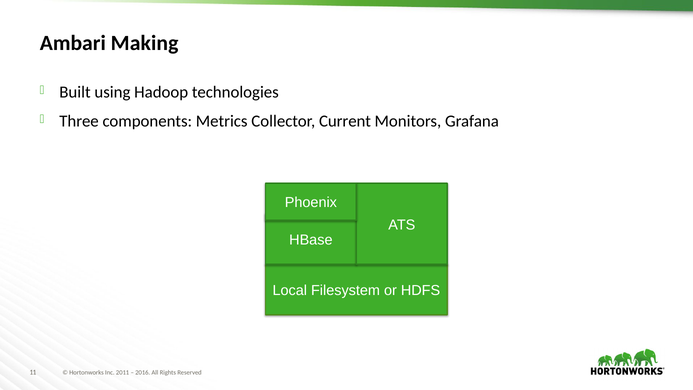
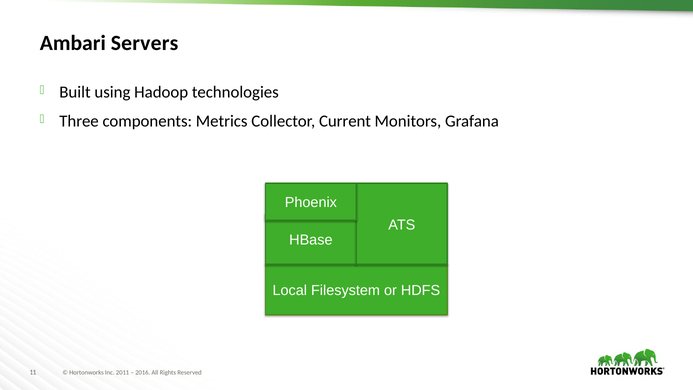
Making: Making -> Servers (145, 43)
